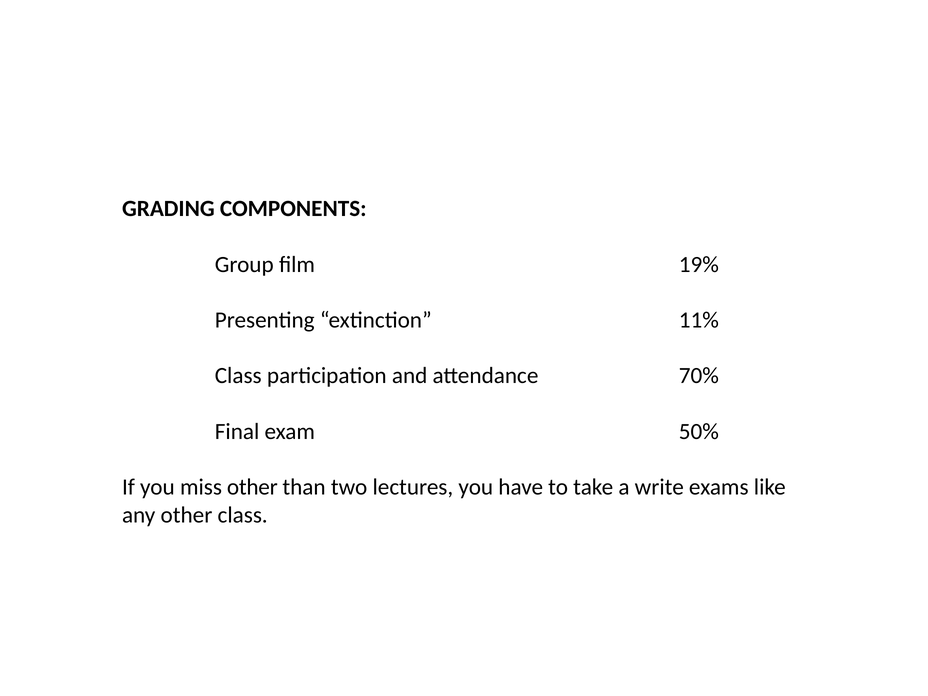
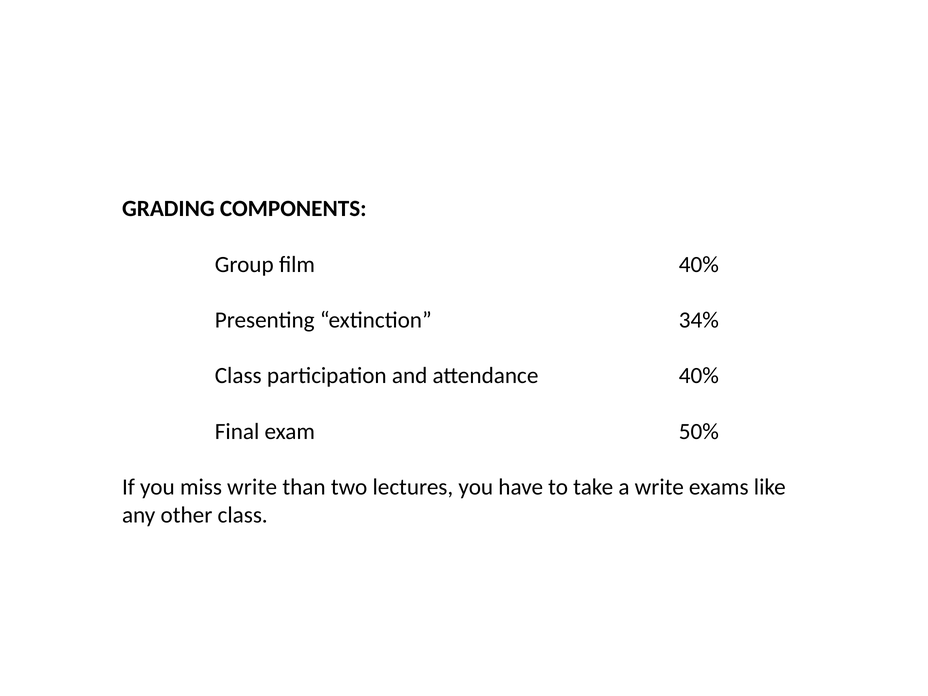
film 19%: 19% -> 40% (699, 264)
11%: 11% -> 34% (699, 320)
attendance 70%: 70% -> 40% (699, 376)
miss other: other -> write (252, 487)
